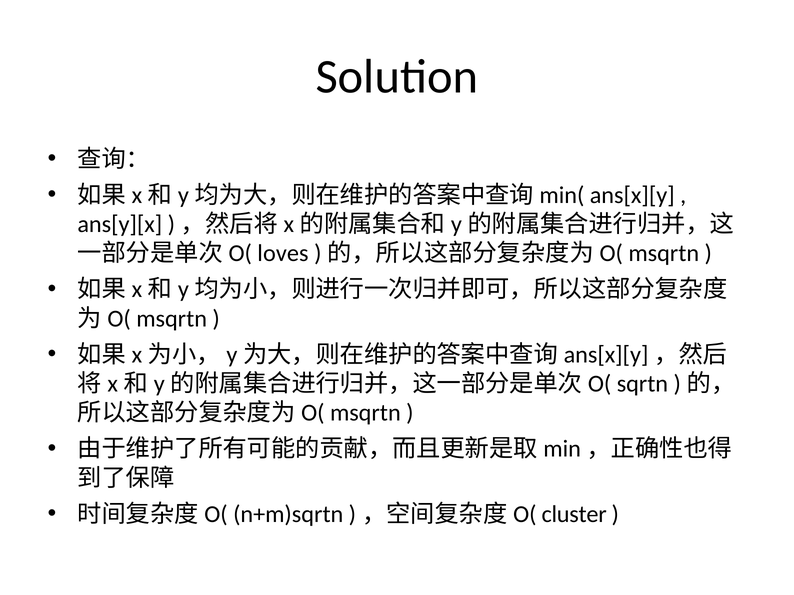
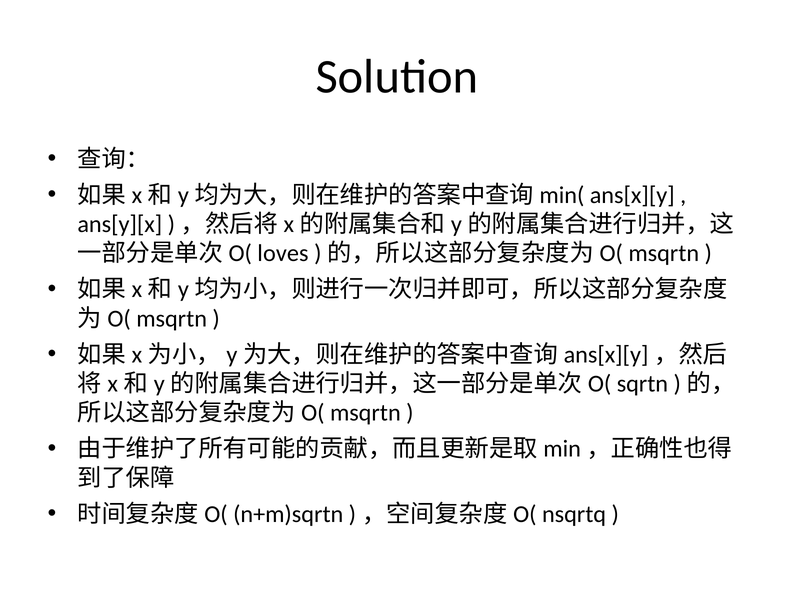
cluster: cluster -> nsqrtq (574, 515)
